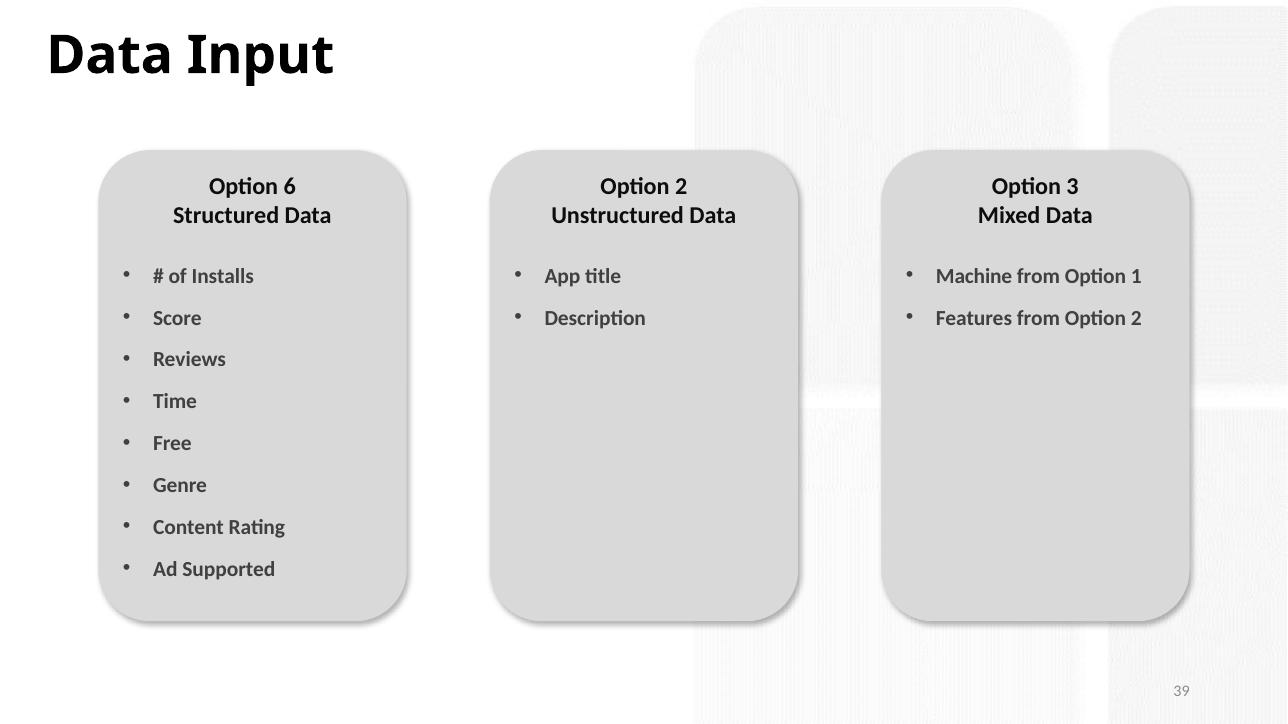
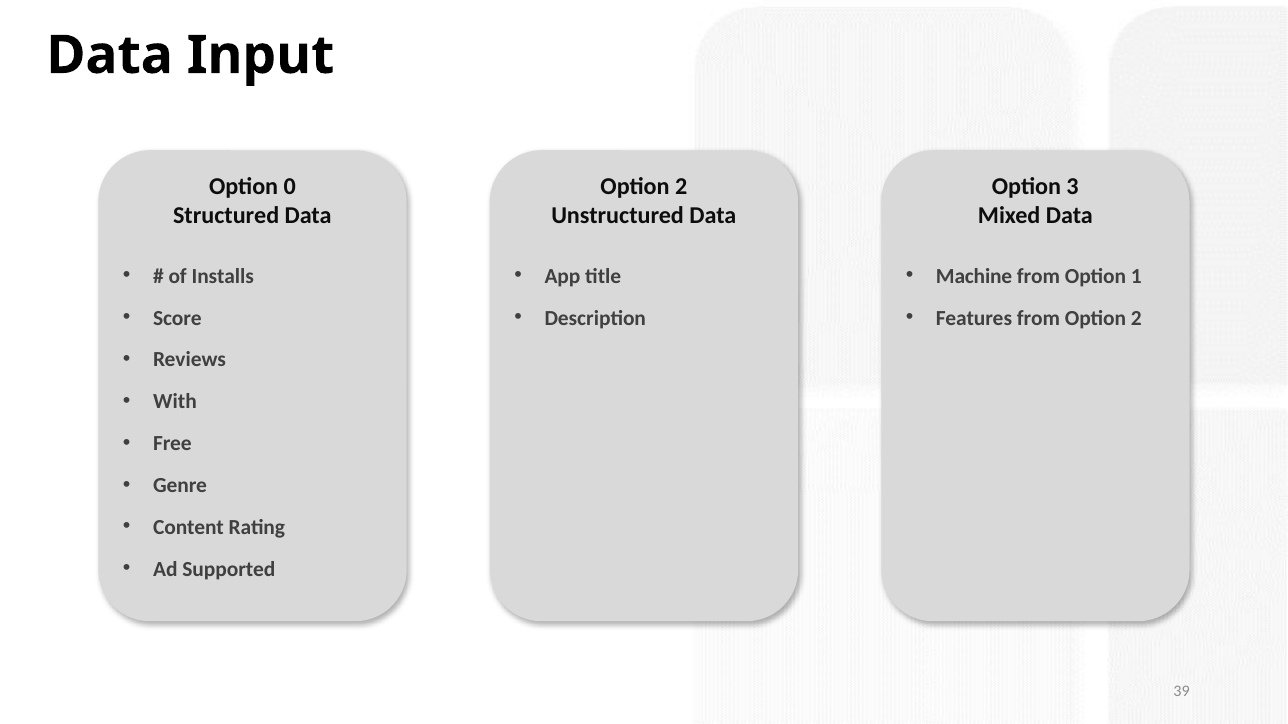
6: 6 -> 0 (290, 186)
Time: Time -> With (175, 402)
